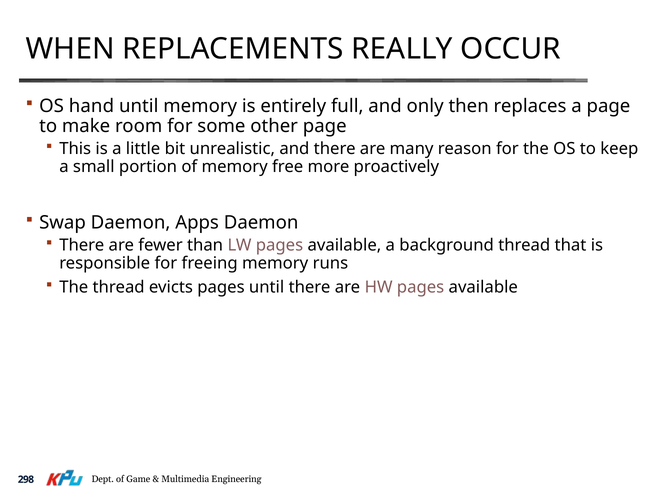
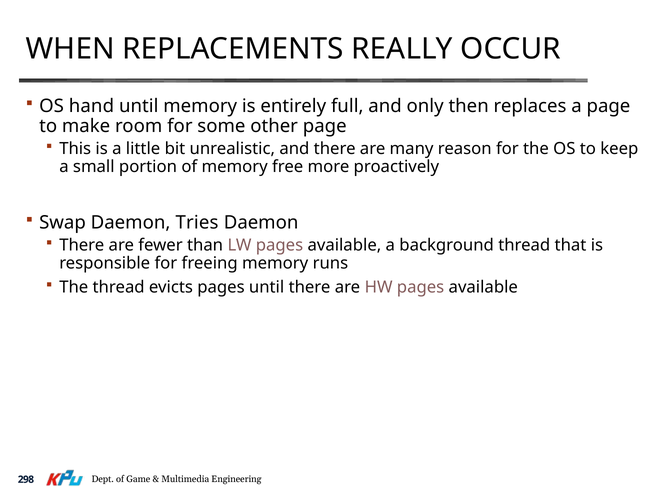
Apps: Apps -> Tries (197, 222)
